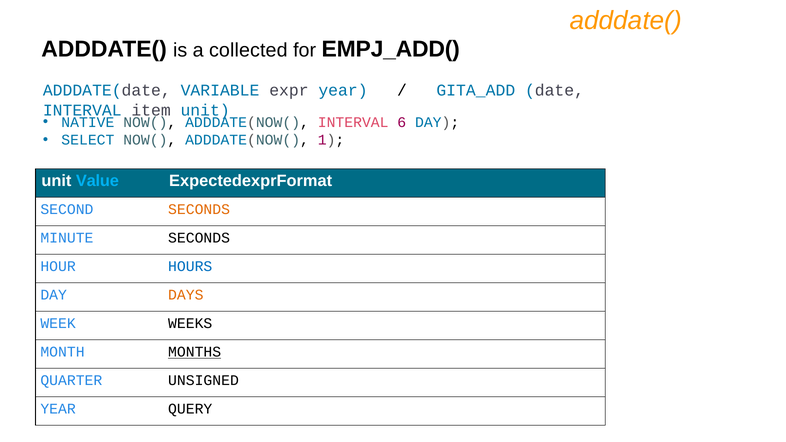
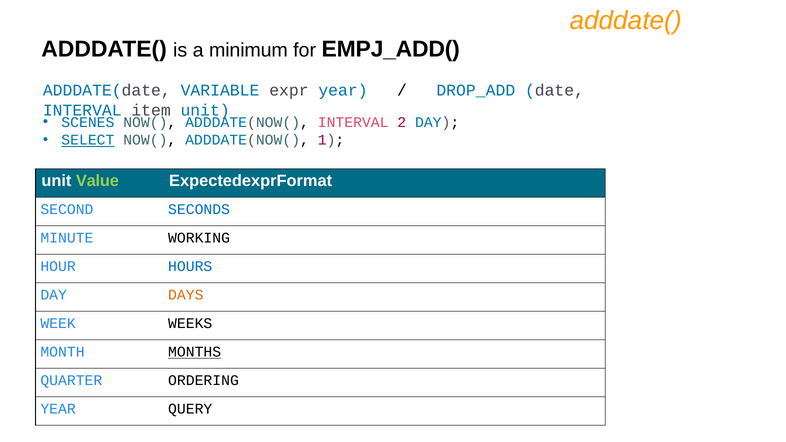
collected: collected -> minimum (248, 50)
GITA_ADD: GITA_ADD -> DROP_ADD (476, 90)
NATIVE: NATIVE -> SCENES (88, 122)
6: 6 -> 2 (402, 122)
SELECT underline: none -> present (88, 140)
Value colour: light blue -> light green (97, 181)
SECONDS colour: orange -> blue (199, 210)
MINUTE SECONDS: SECONDS -> WORKING (199, 238)
UNSIGNED: UNSIGNED -> ORDERING (203, 381)
